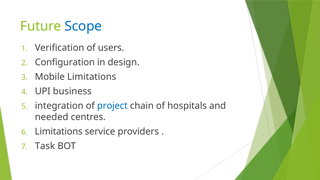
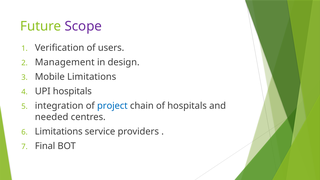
Scope colour: blue -> purple (83, 26)
Configuration: Configuration -> Management (65, 62)
UPI business: business -> hospitals (72, 91)
Task: Task -> Final (45, 146)
